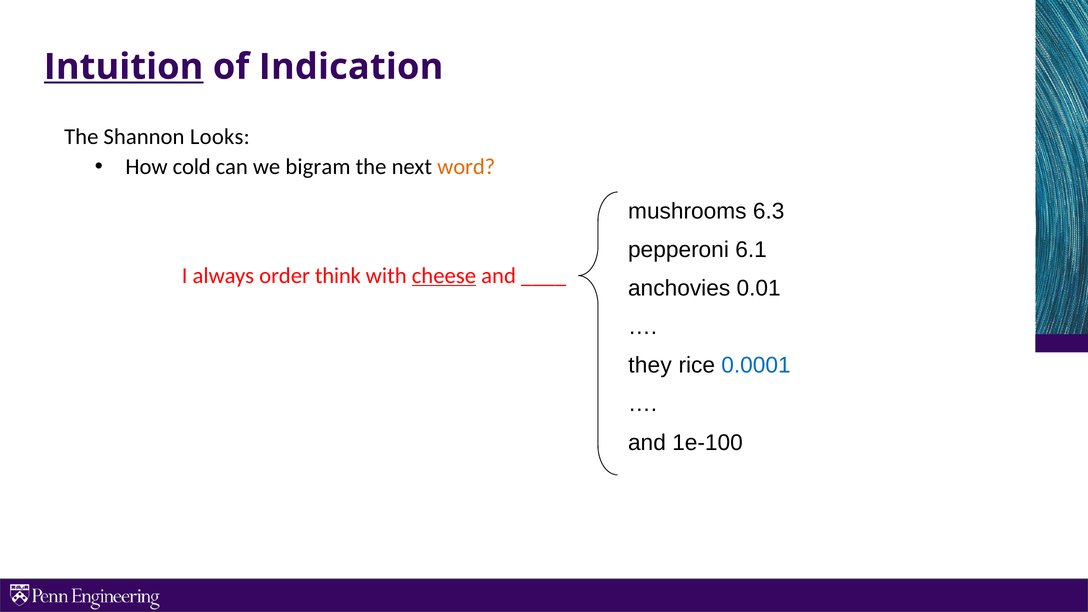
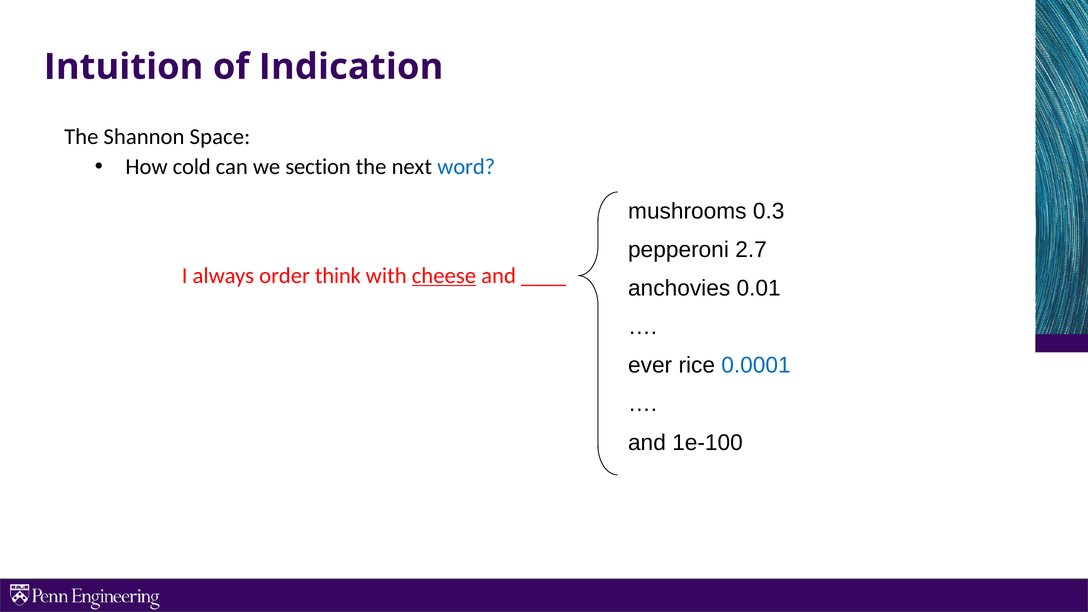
Intuition underline: present -> none (124, 67)
Looks: Looks -> Space (220, 137)
bigram: bigram -> section (318, 167)
word colour: orange -> blue (466, 167)
6.3: 6.3 -> 0.3 (769, 211)
6.1: 6.1 -> 2.7 (751, 250)
they: they -> ever (650, 365)
